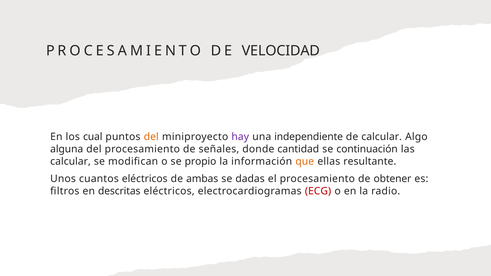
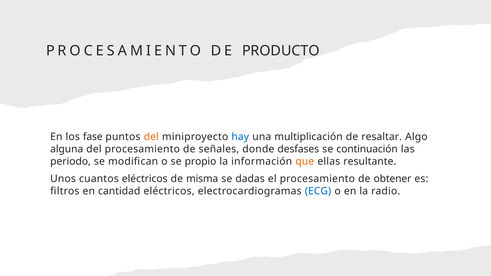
VELOCIDAD: VELOCIDAD -> PRODUCTO (281, 51)
cual: cual -> fase (93, 137)
hay colour: purple -> blue (240, 137)
independiente: independiente -> multiplicación (309, 137)
de calcular: calcular -> resaltar (382, 137)
cantidad: cantidad -> desfases (298, 149)
calcular: calcular -> periodo (71, 162)
ambas: ambas -> misma (202, 179)
descritas: descritas -> cantidad (119, 191)
ECG colour: red -> blue (318, 191)
